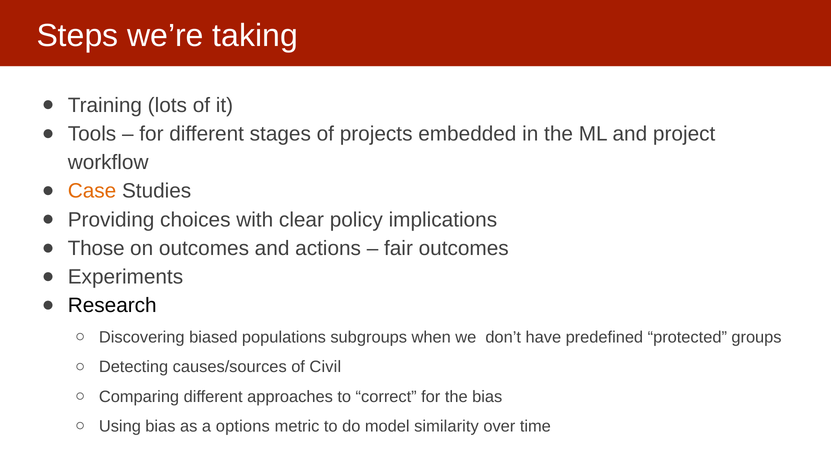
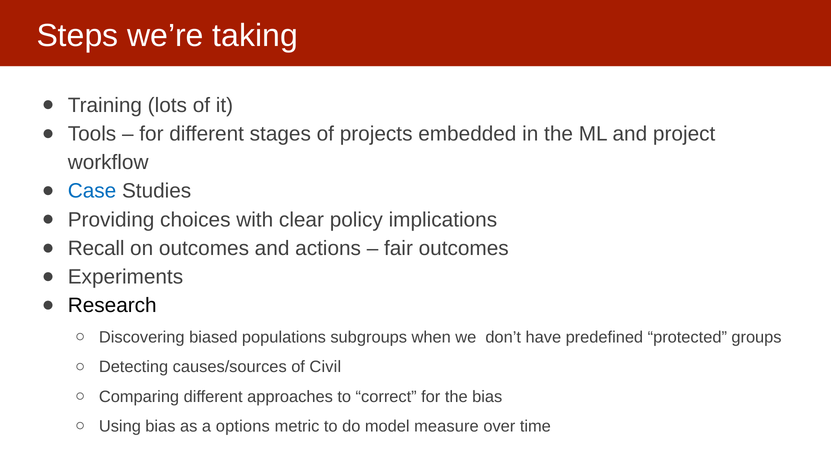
Case colour: orange -> blue (92, 191)
Those: Those -> Recall (96, 249)
similarity: similarity -> measure (446, 427)
